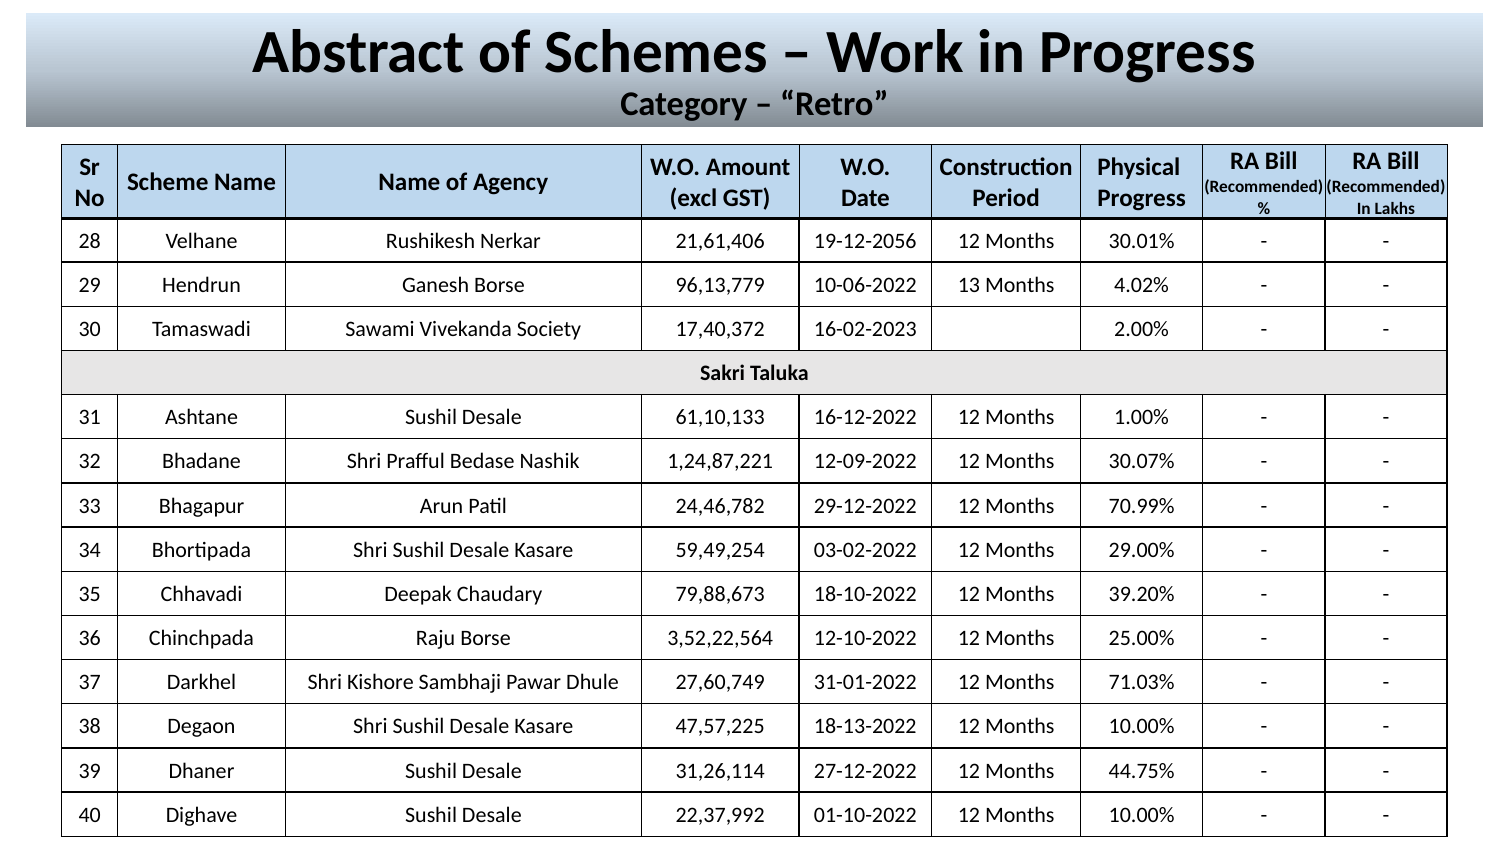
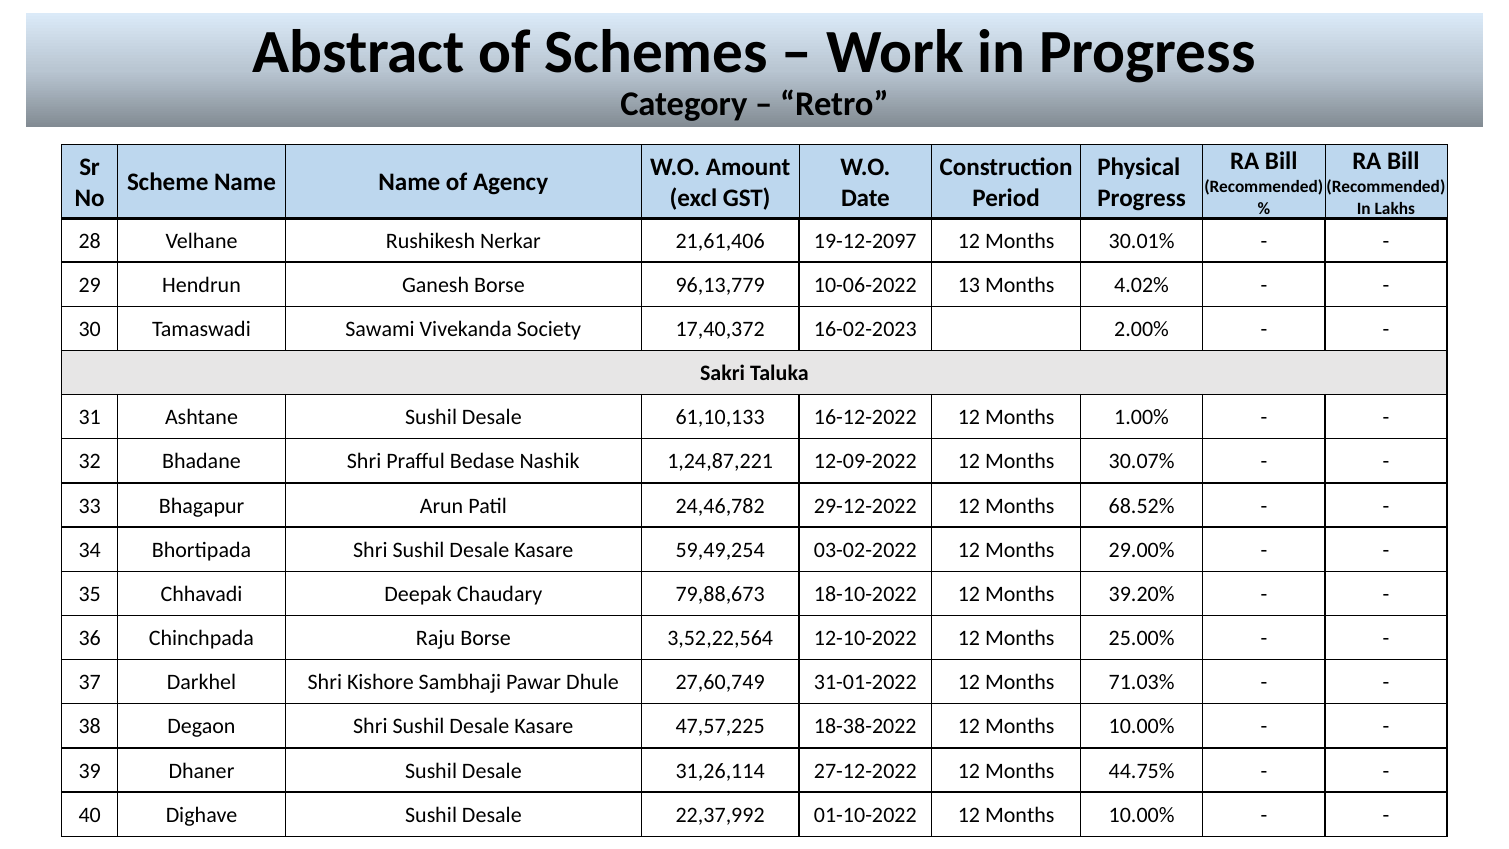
19-12-2056: 19-12-2056 -> 19-12-2097 (865, 241)
70.99%: 70.99% -> 68.52% (1142, 506)
18-13-2022: 18-13-2022 -> 18-38-2022 (865, 727)
